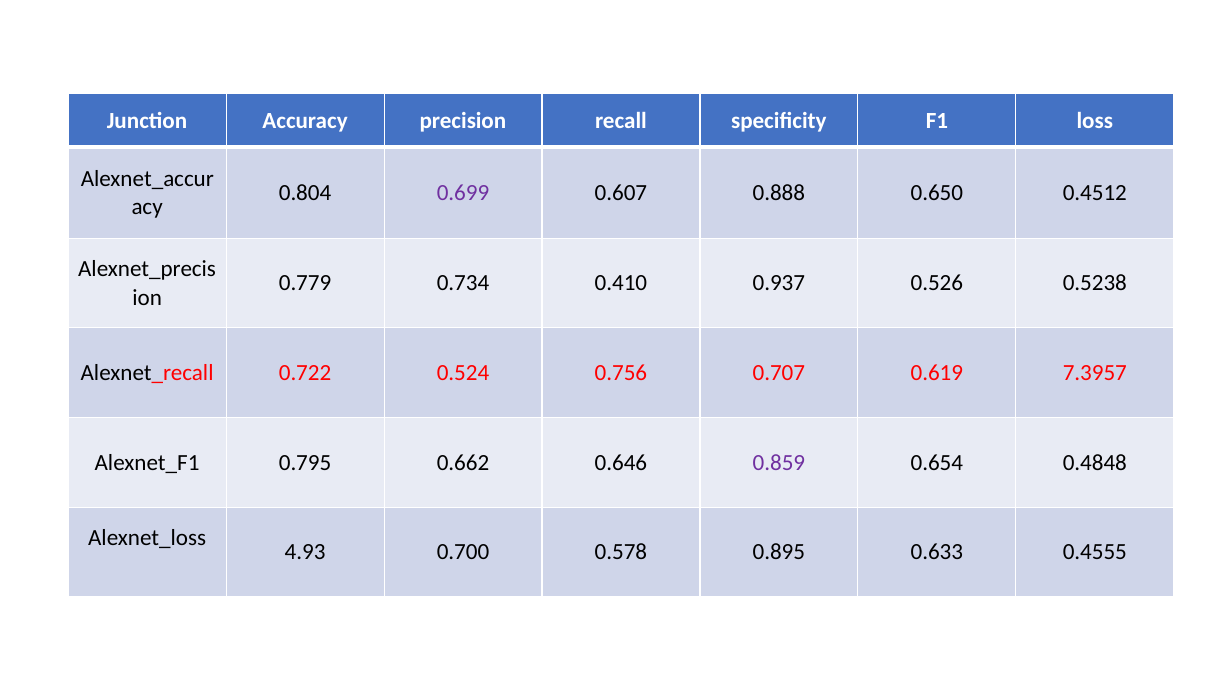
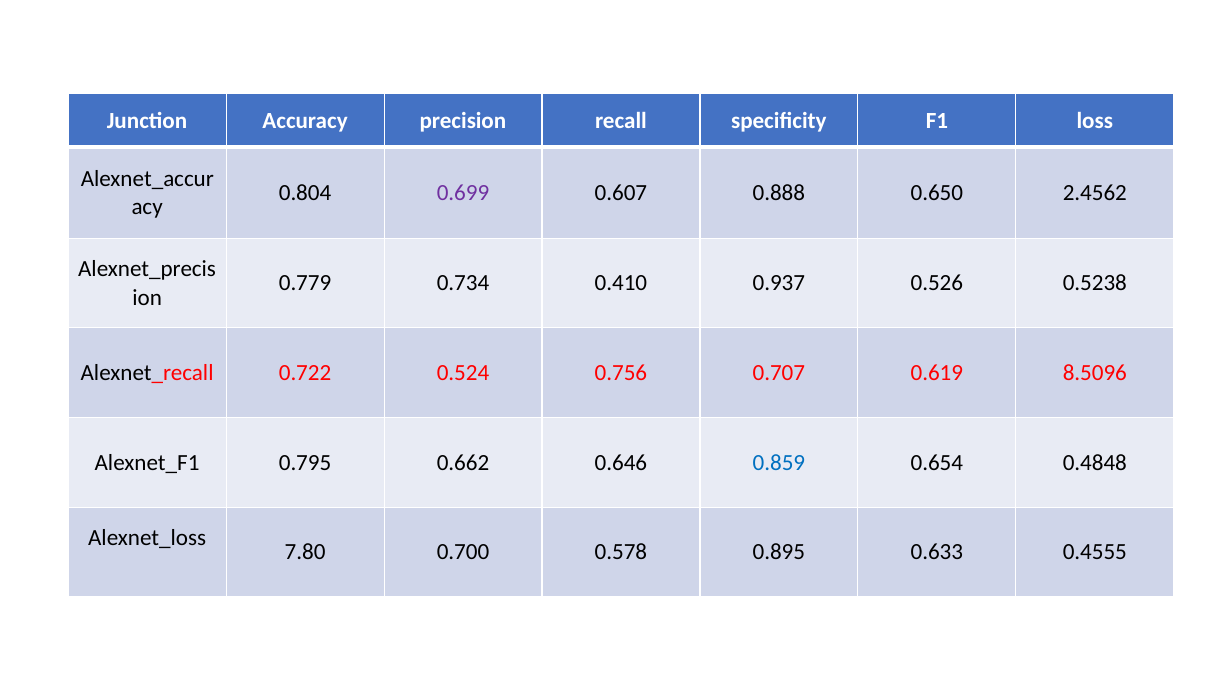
0.4512: 0.4512 -> 2.4562 (1095, 193)
7.3957: 7.3957 -> 8.5096 (1095, 373)
0.859 colour: purple -> blue (779, 463)
4.93: 4.93 -> 7.80 (305, 552)
